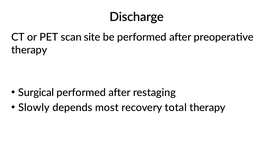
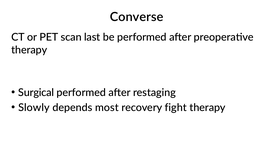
Discharge: Discharge -> Converse (137, 17)
site: site -> last (92, 37)
total: total -> fight (176, 108)
